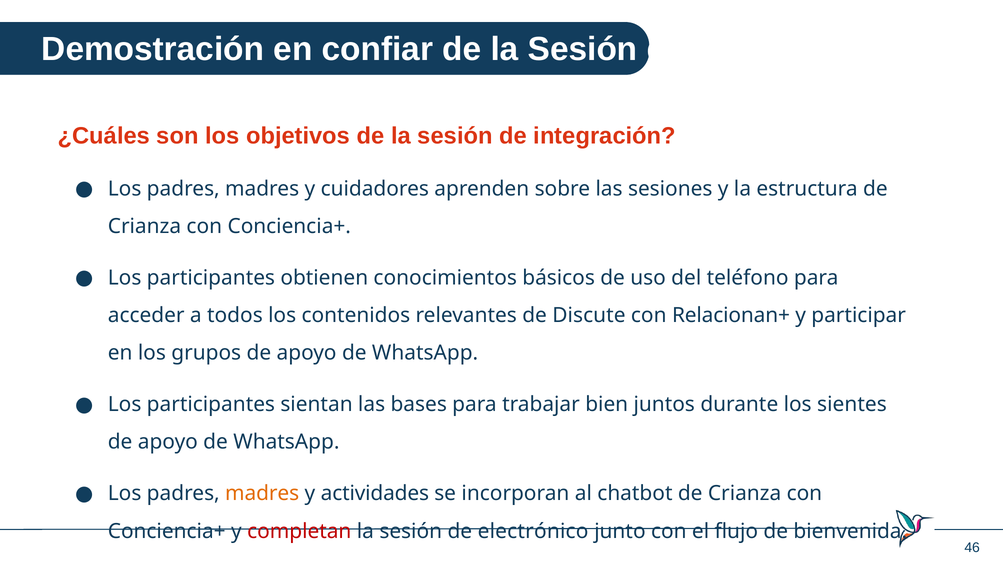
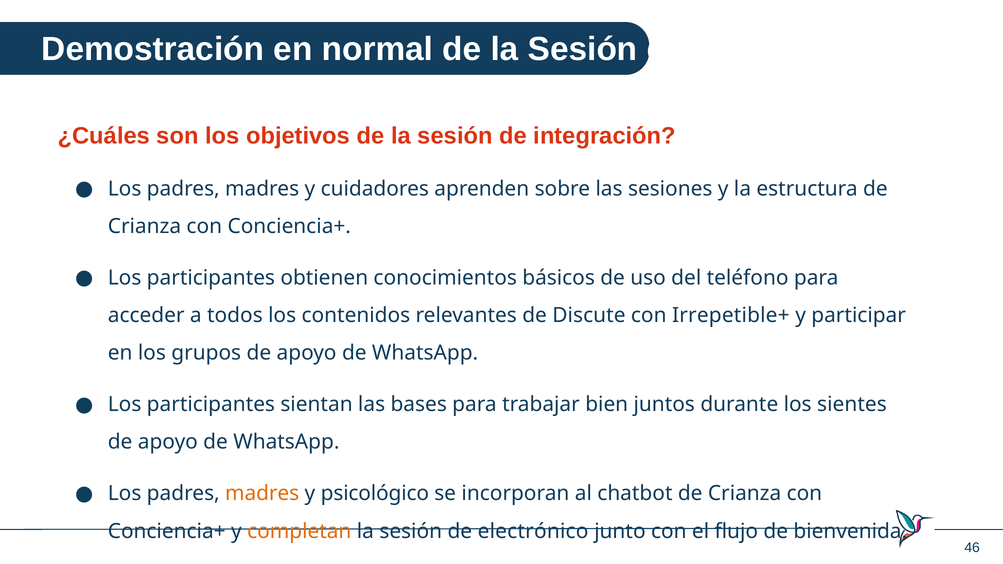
confiar: confiar -> normal (377, 49)
Relacionan+: Relacionan+ -> Irrepetible+ (731, 316)
actividades: actividades -> psicológico (375, 494)
completan colour: red -> orange (299, 531)
